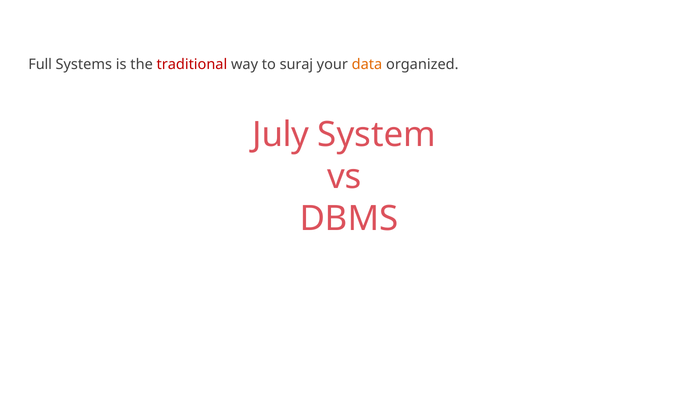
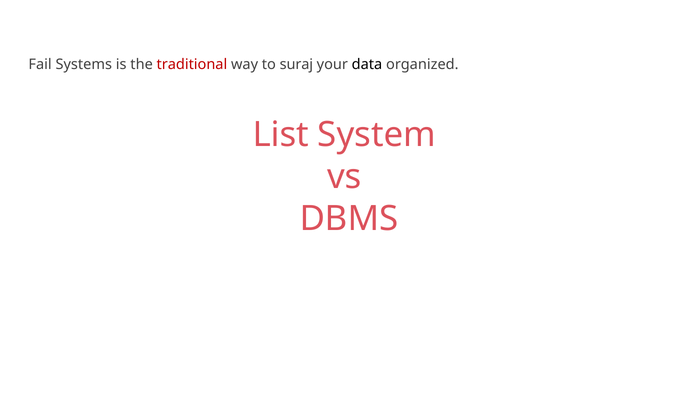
Full: Full -> Fail (40, 64)
data colour: orange -> black (367, 64)
July: July -> List (281, 135)
